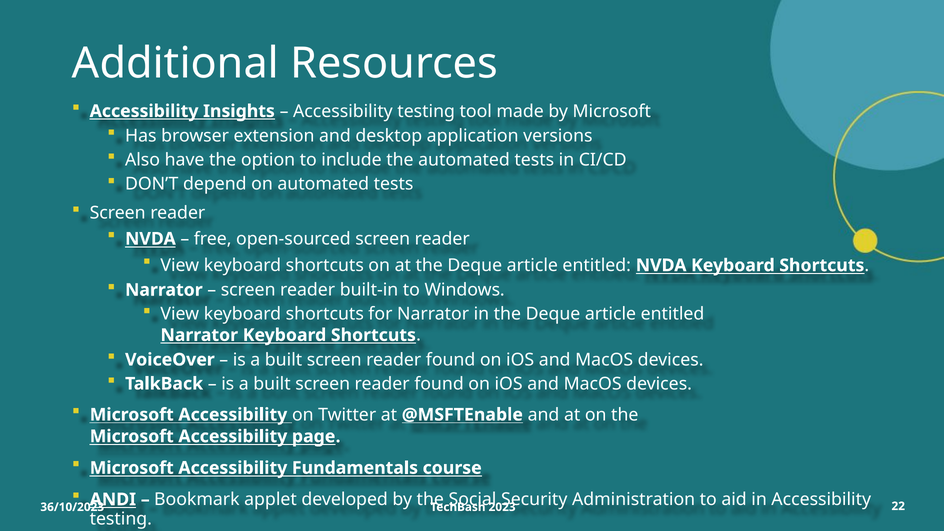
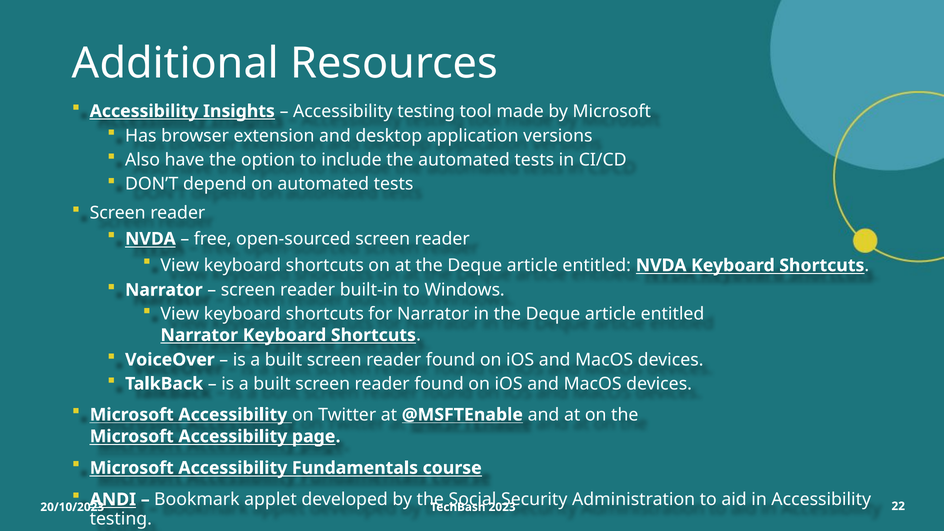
36/10/2023: 36/10/2023 -> 20/10/2023 (72, 507)
